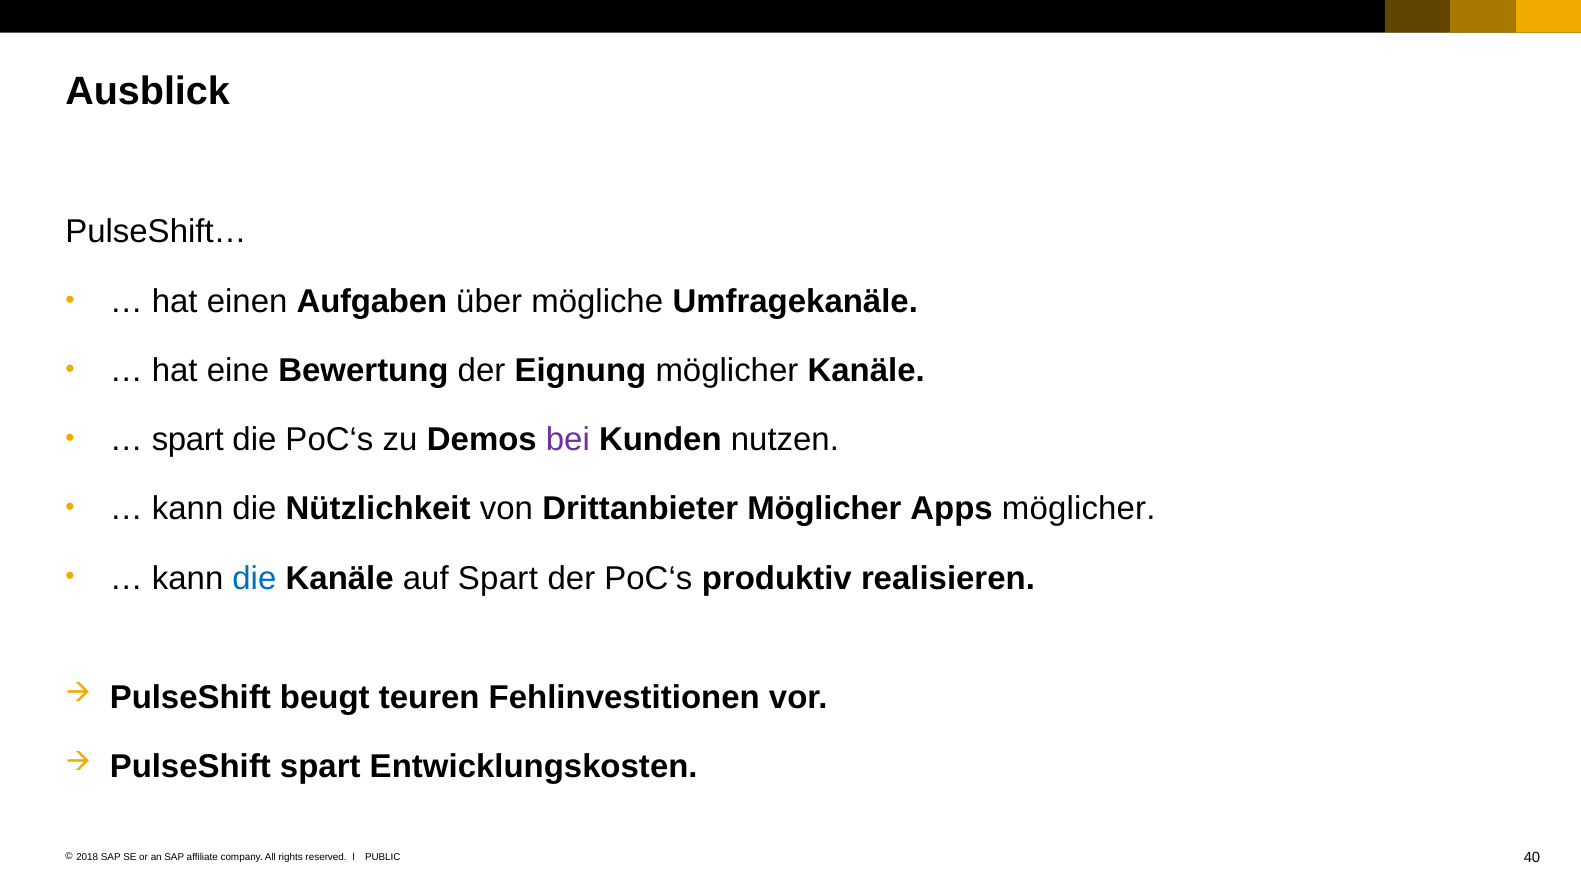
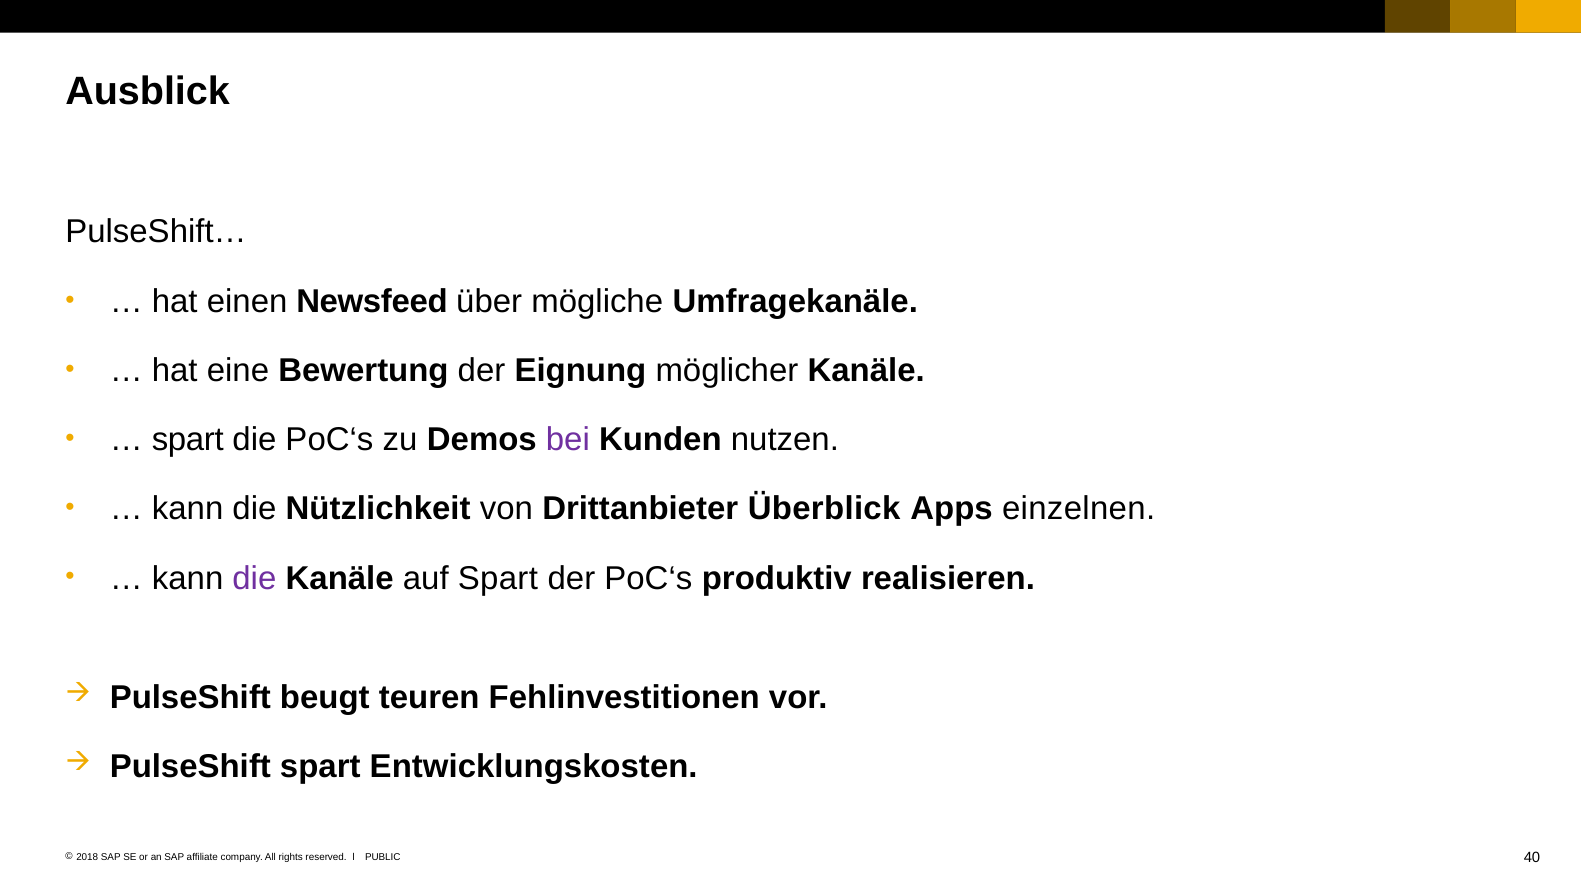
Aufgaben: Aufgaben -> Newsfeed (372, 301)
Drittanbieter Möglicher: Möglicher -> Überblick (824, 509)
Apps möglicher: möglicher -> einzelnen (1079, 509)
die colour: blue -> purple (254, 578)
